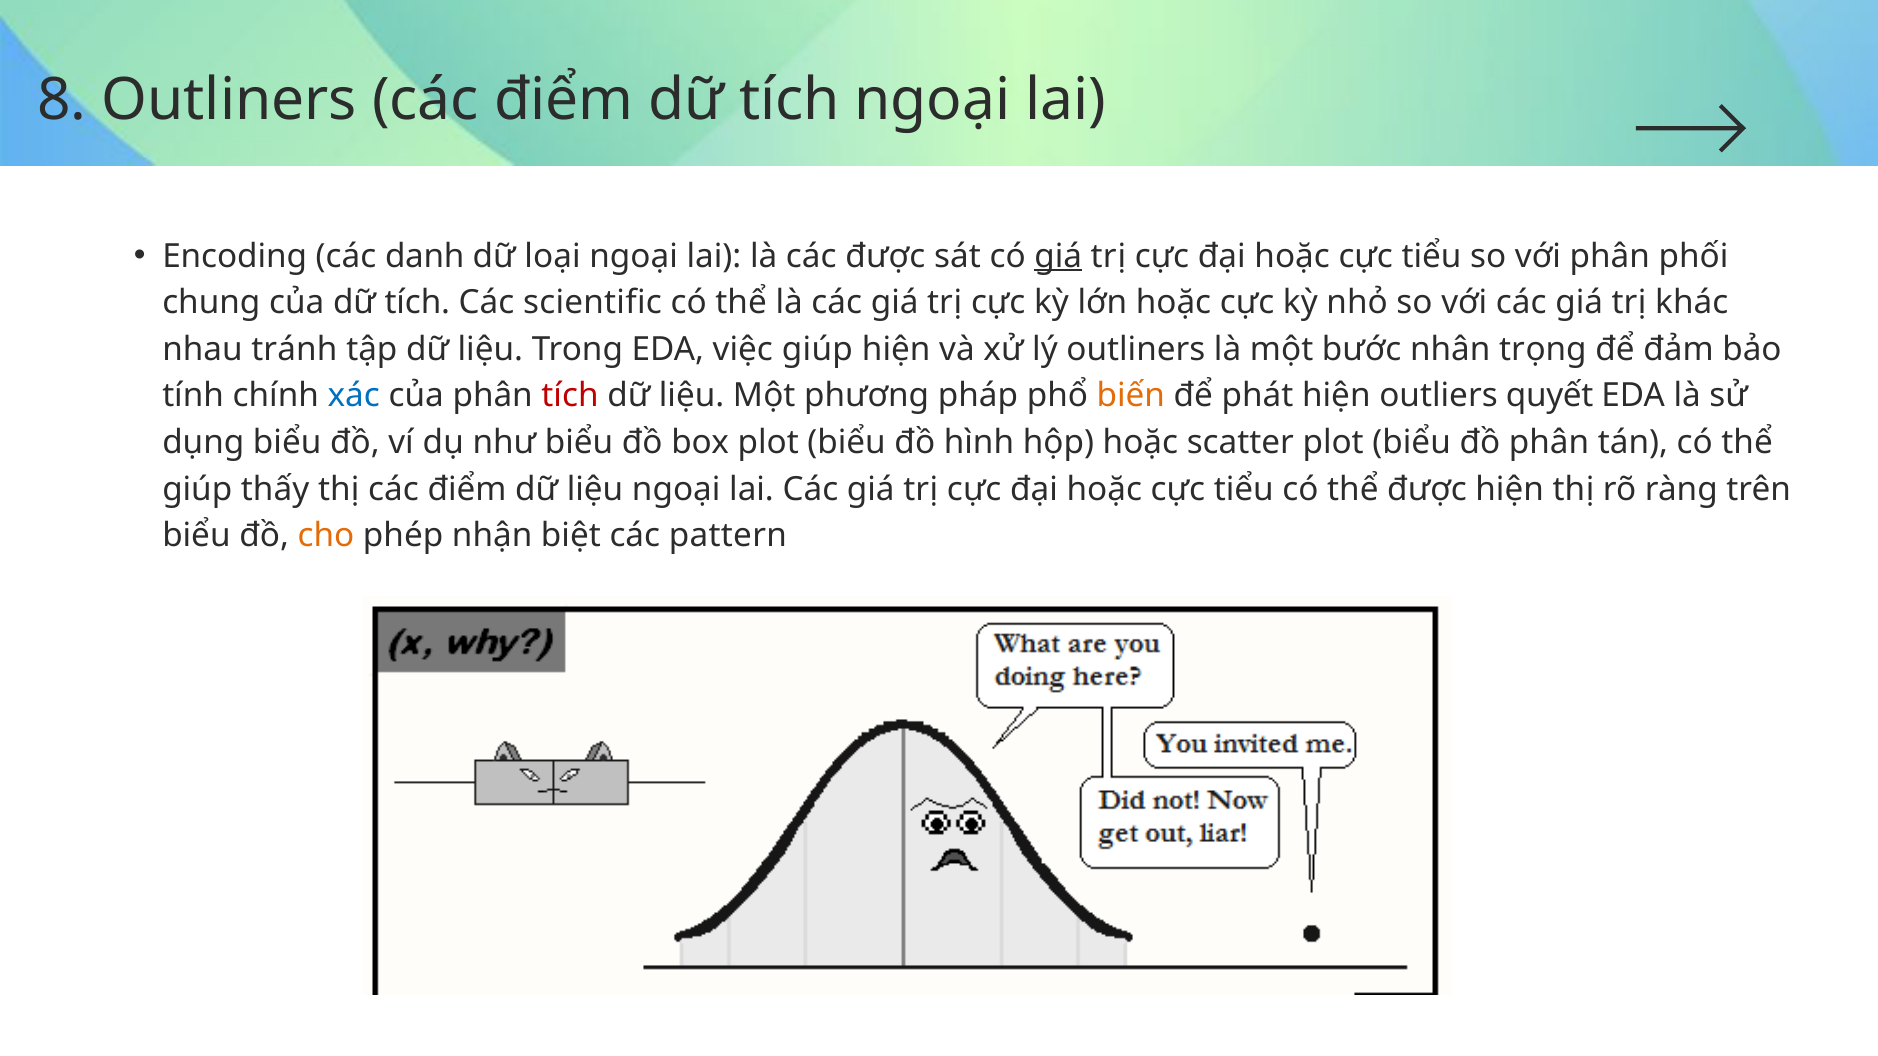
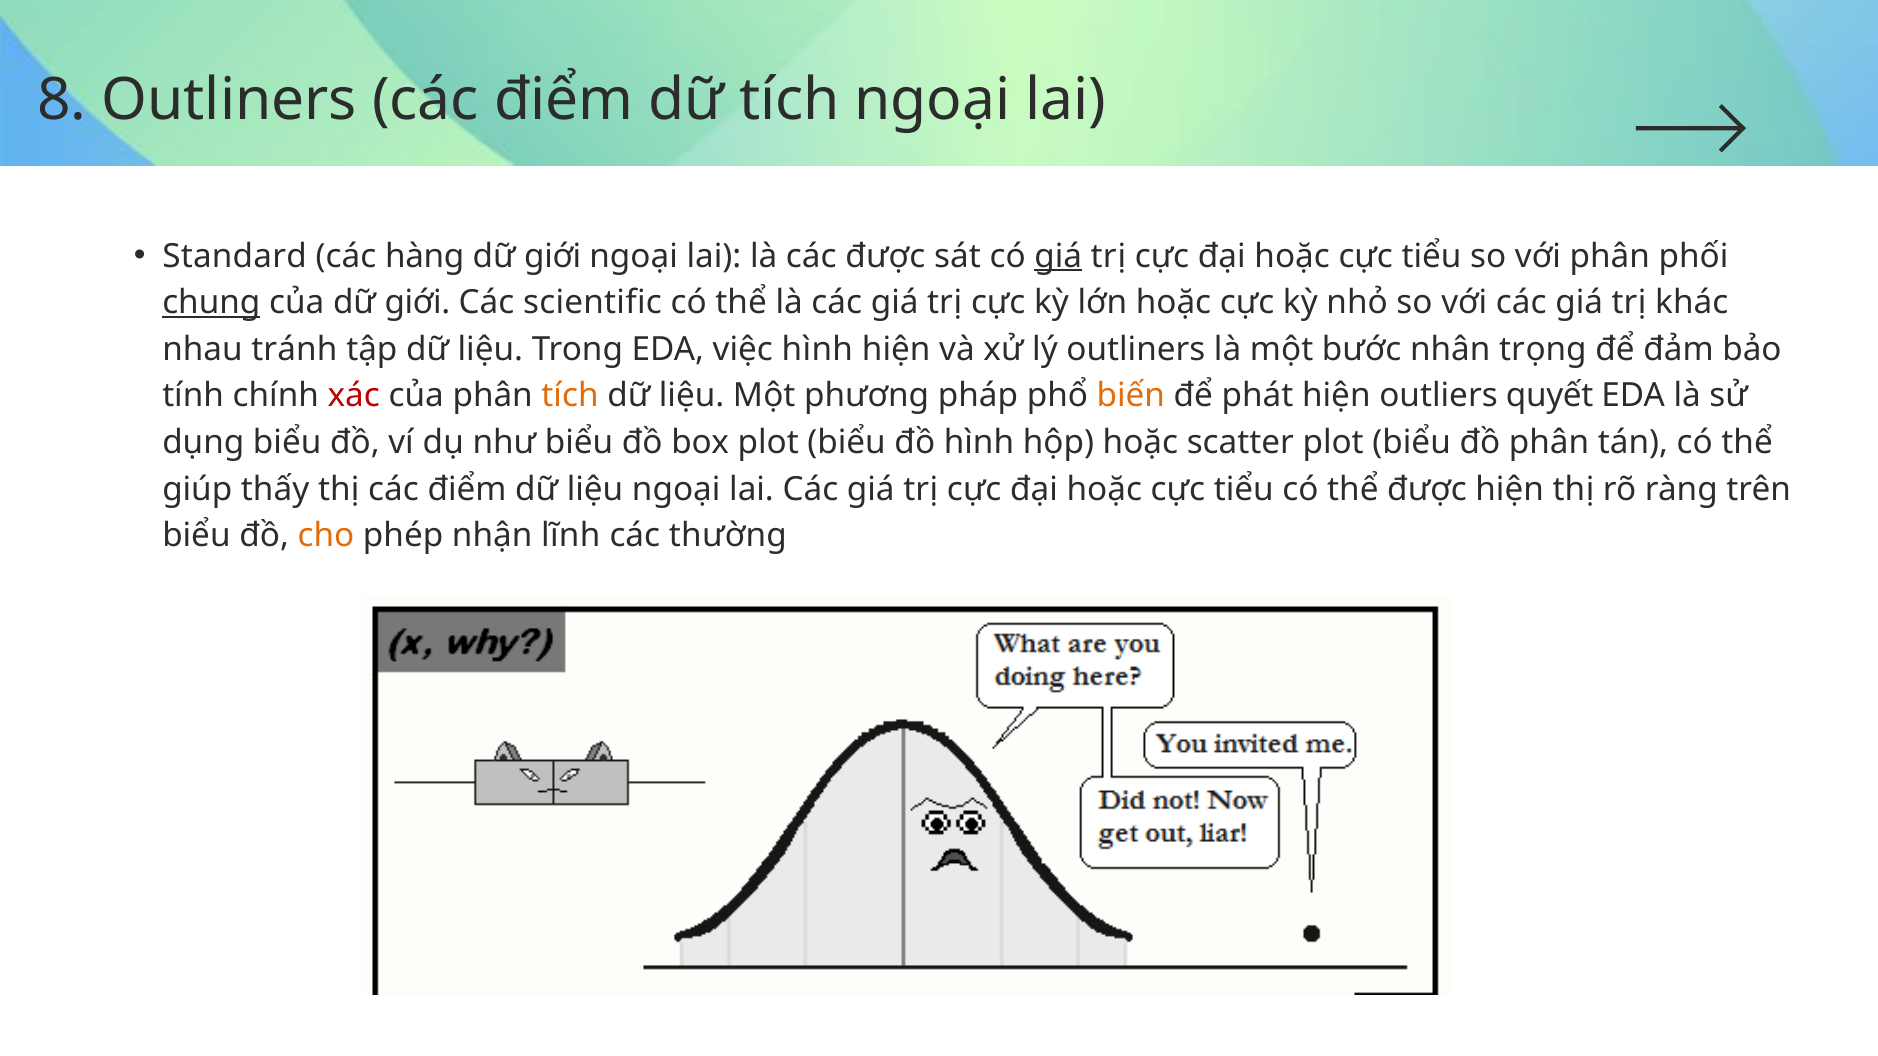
Encoding: Encoding -> Standard (235, 256)
danh: danh -> hàng (425, 256)
loại: loại -> giới (553, 256)
chung underline: none -> present (211, 303)
của dữ tích: tích -> giới (417, 303)
việc giúp: giúp -> hình (817, 349)
xác colour: blue -> red (354, 396)
tích colour: red -> orange (570, 396)
biệt: biệt -> lĩnh (571, 536)
pattern: pattern -> thường (728, 536)
